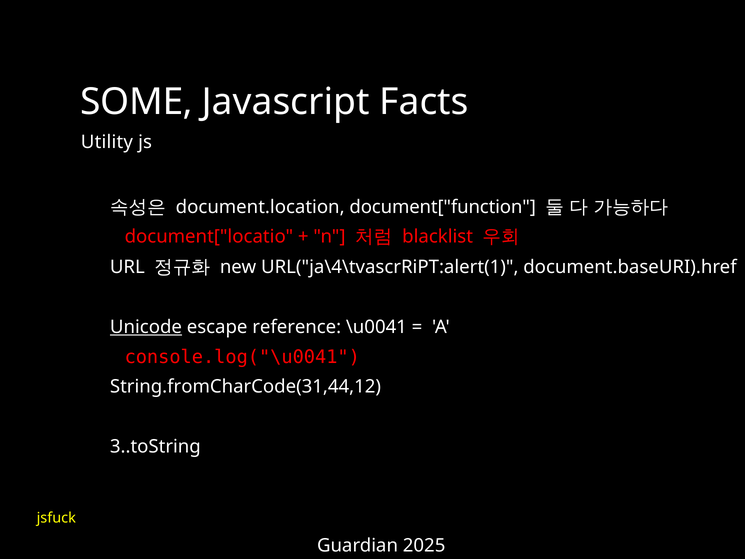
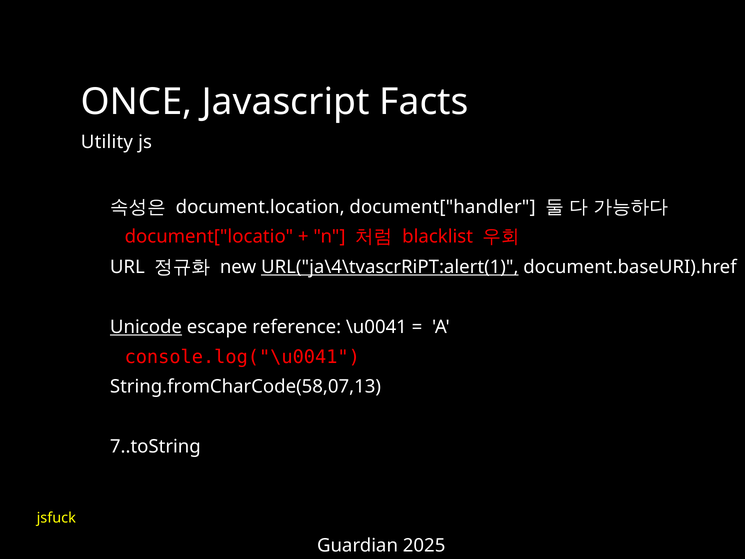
SOME: SOME -> ONCE (136, 102)
document["function: document["function -> document["handler (443, 207)
URL("ja\4\tvascrRiPT:alert(1 underline: none -> present (390, 267)
String.fromCharCode(31,44,12: String.fromCharCode(31,44,12 -> String.fromCharCode(58,07,13 (246, 386)
3..toString: 3..toString -> 7..toString (155, 447)
